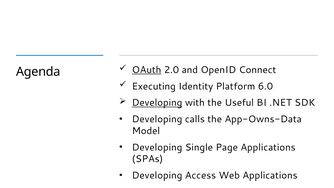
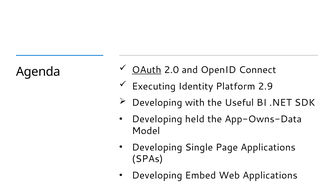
6.0: 6.0 -> 2.9 (265, 86)
Developing underline: present -> none (157, 103)
calls: calls -> held (195, 119)
Access: Access -> Embed (200, 175)
